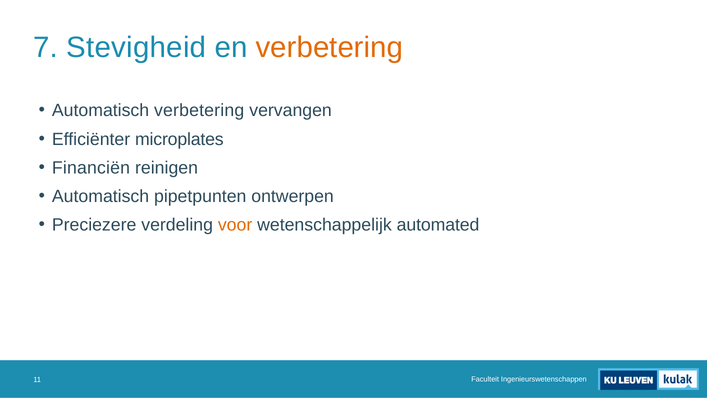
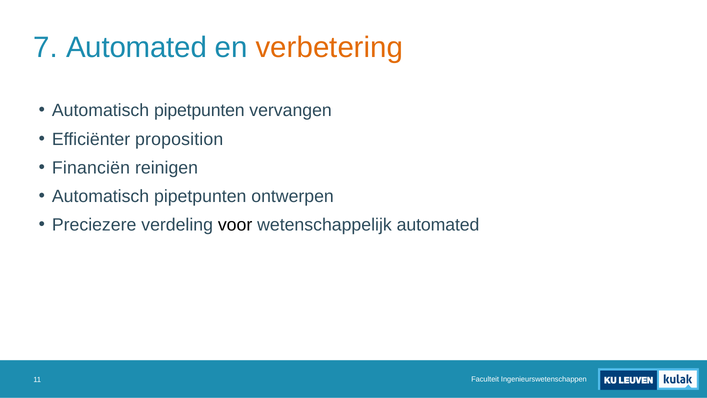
7 Stevigheid: Stevigheid -> Automated (136, 47)
verbetering: verbetering -> pipetpunten (199, 111)
microplates: microplates -> proposition (179, 139)
voor colour: orange -> black (235, 225)
